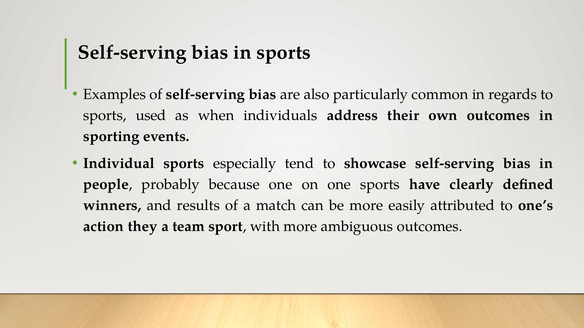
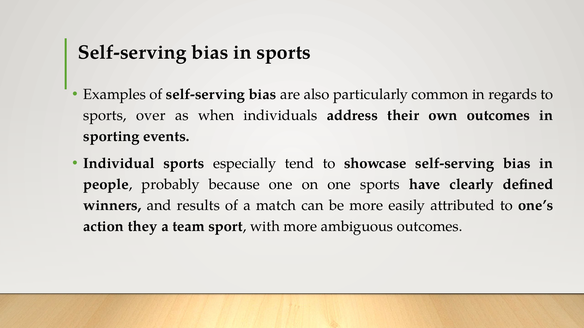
used: used -> over (151, 116)
